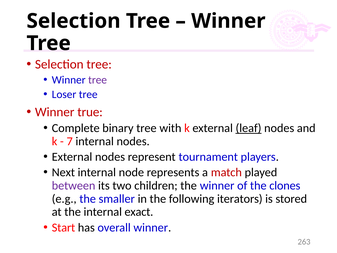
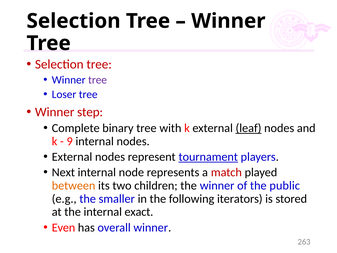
true: true -> step (90, 112)
7: 7 -> 9 (70, 141)
tournament underline: none -> present (208, 157)
between colour: purple -> orange (74, 185)
clones: clones -> public (285, 185)
Start: Start -> Even (64, 227)
